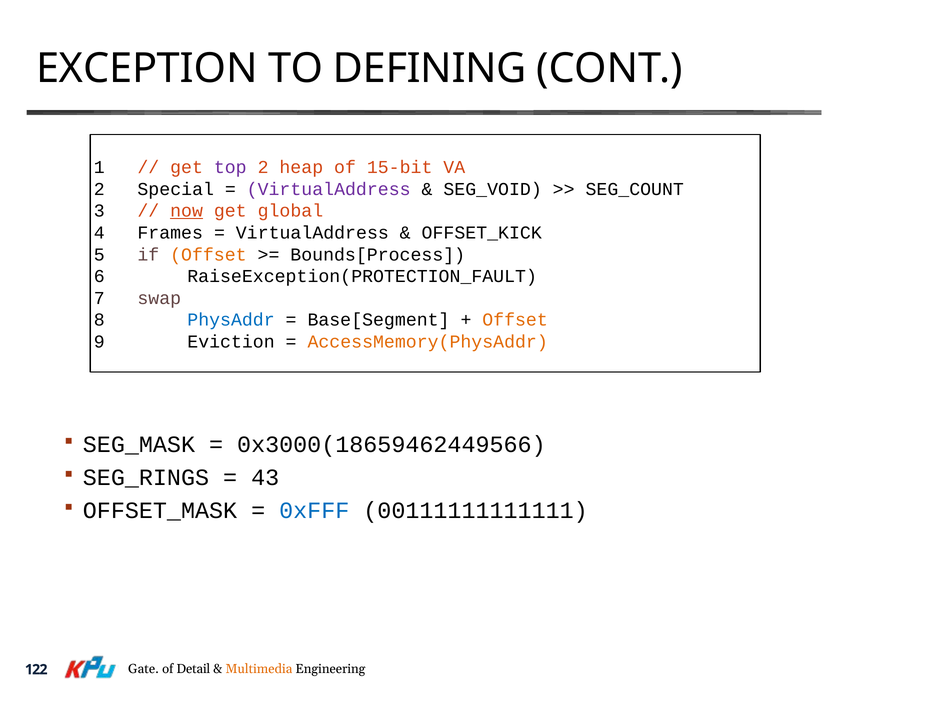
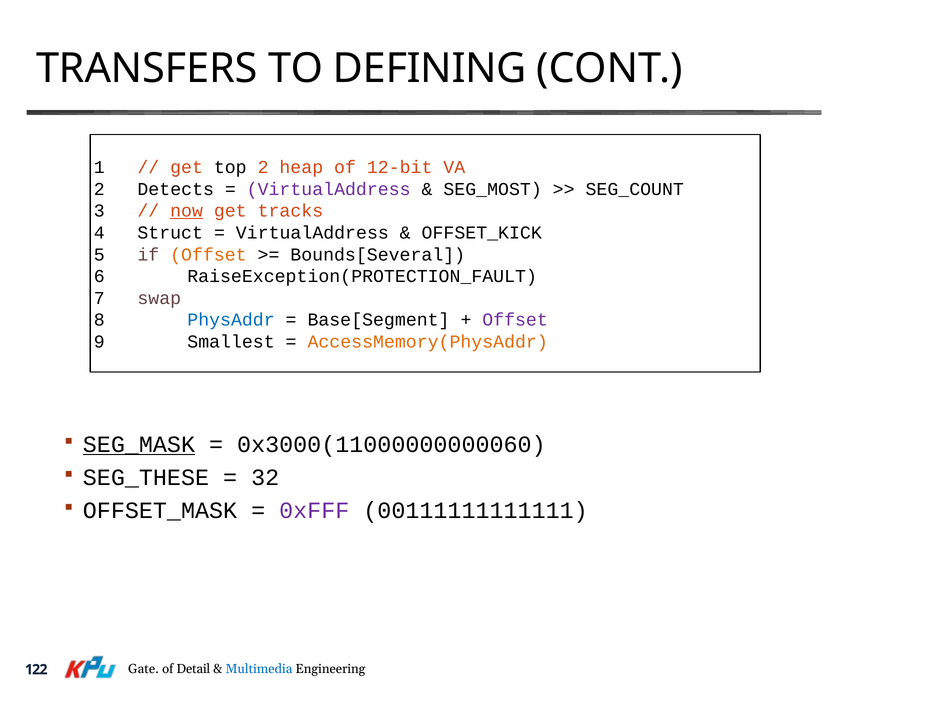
EXCEPTION: EXCEPTION -> TRANSFERS (147, 68)
top colour: purple -> black (230, 167)
15-bit: 15-bit -> 12-bit (400, 167)
Special: Special -> Detects (176, 189)
SEG_VOID: SEG_VOID -> SEG_MOST (493, 189)
global: global -> tracks (290, 211)
Frames: Frames -> Struct (170, 233)
Bounds[Process: Bounds[Process -> Bounds[Several (378, 255)
Offset colour: orange -> purple (515, 320)
Eviction: Eviction -> Smallest (231, 342)
SEG_MASK underline: none -> present (139, 445)
0x3000(18659462449566: 0x3000(18659462449566 -> 0x3000(11000000000060 (391, 445)
SEG_RINGS: SEG_RINGS -> SEG_THESE (146, 478)
43: 43 -> 32 (265, 478)
0xFFF colour: blue -> purple (314, 511)
Multimedia colour: orange -> blue (259, 669)
